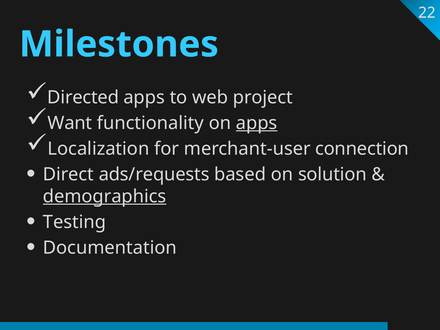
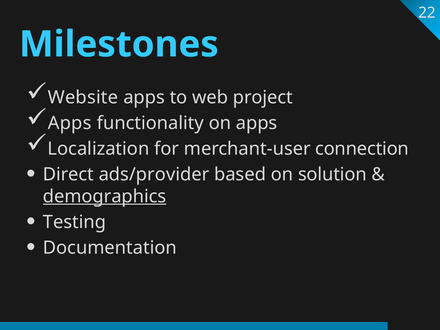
Directed: Directed -> Website (83, 97)
Want: Want -> Apps (70, 123)
apps underline: present -> none (257, 123)
ads/requests: ads/requests -> ads/provider (154, 174)
